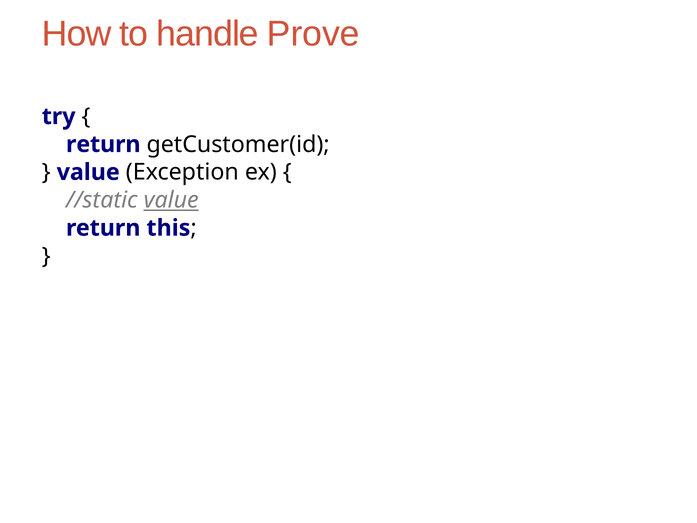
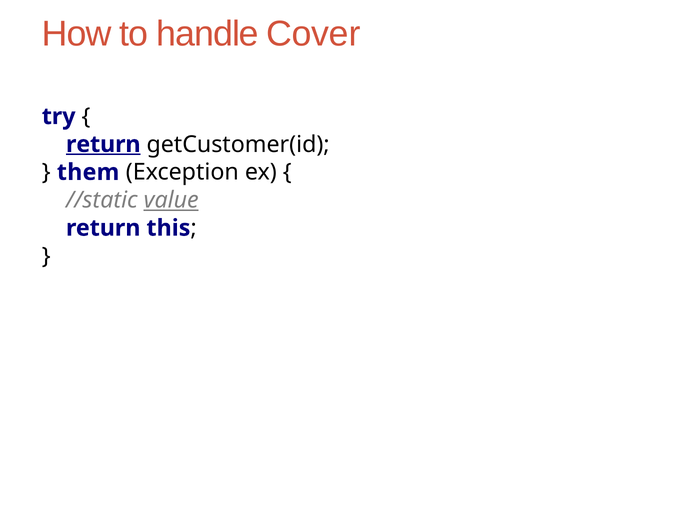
Prove: Prove -> Cover (313, 34)
return underline: none -> present (103, 144)
value: value -> them (88, 172)
